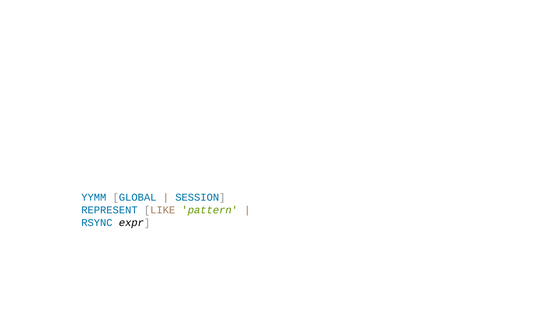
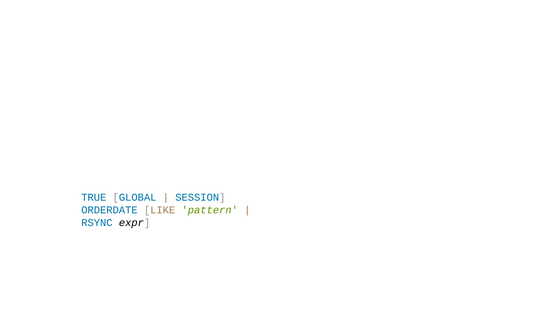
YYMM: YYMM -> TRUE (94, 197)
REPRESENT: REPRESENT -> ORDERDATE (109, 210)
